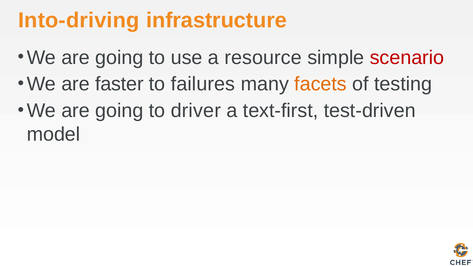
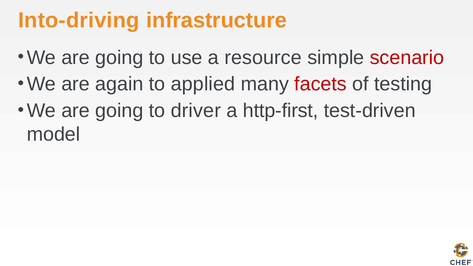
faster: faster -> again (119, 84)
failures: failures -> applied (203, 84)
facets colour: orange -> red (321, 84)
text-first: text-first -> http-first (281, 111)
